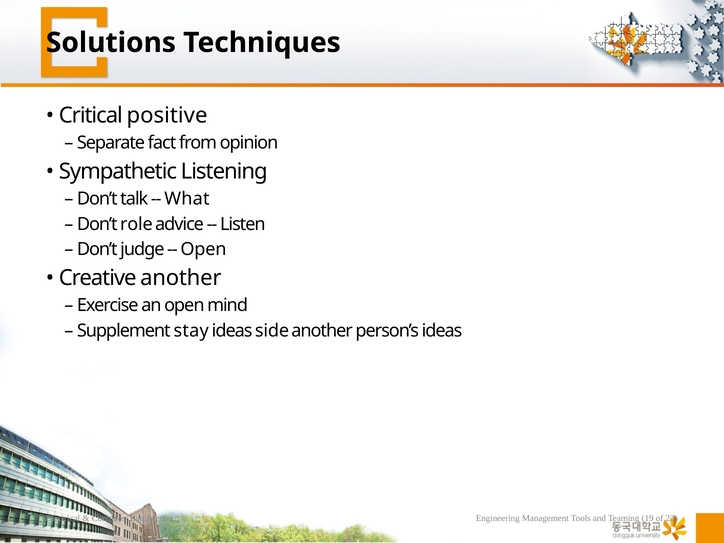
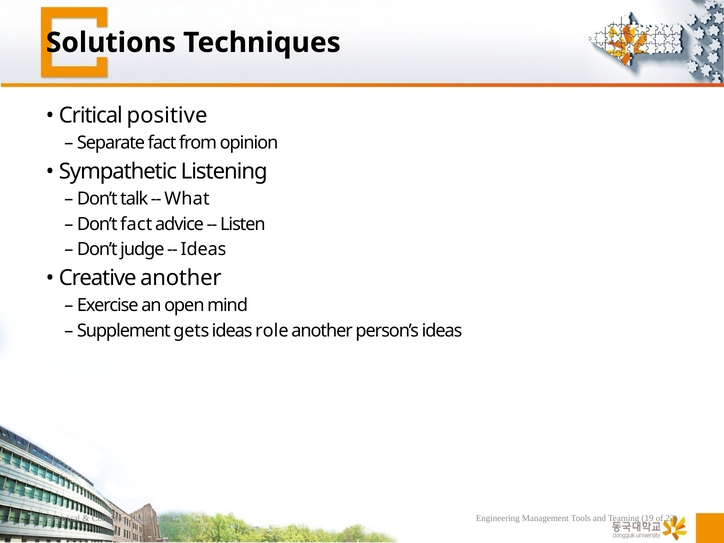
Don’t role: role -> fact (136, 224)
Open: Open -> Ideas (203, 249)
stay: stay -> gets (191, 331)
side: side -> role (272, 331)
